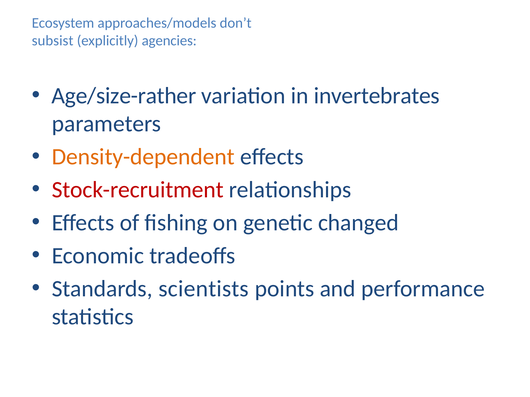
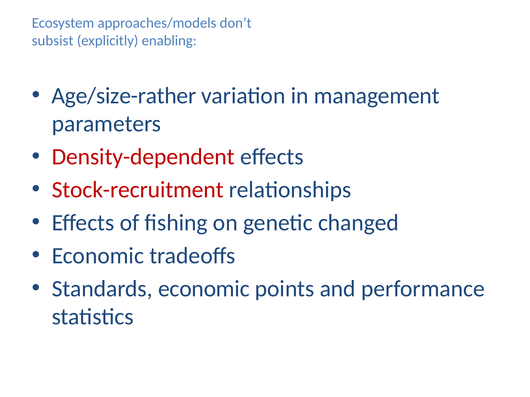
agencies: agencies -> enabling (169, 41)
invertebrates: invertebrates -> management (377, 96)
Density-dependent colour: orange -> red (143, 157)
Standards scientists: scientists -> economic (204, 289)
